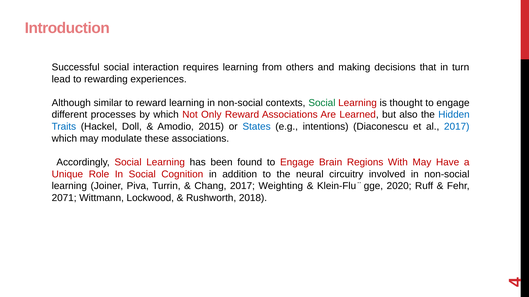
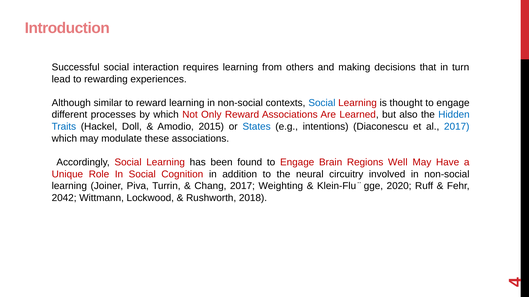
Social colour: green -> blue (322, 103)
With: With -> Well (398, 163)
2071: 2071 -> 2042 (64, 198)
